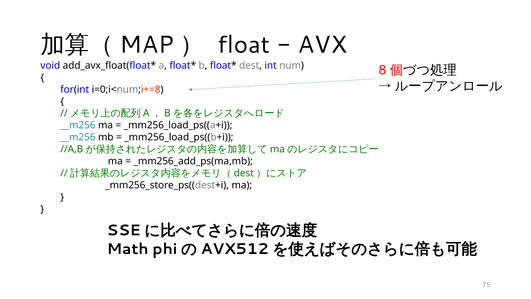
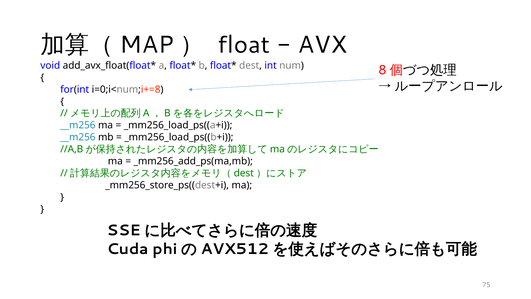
Math: Math -> Cuda (128, 249)
